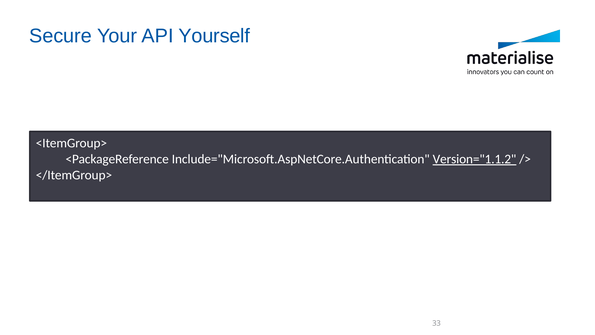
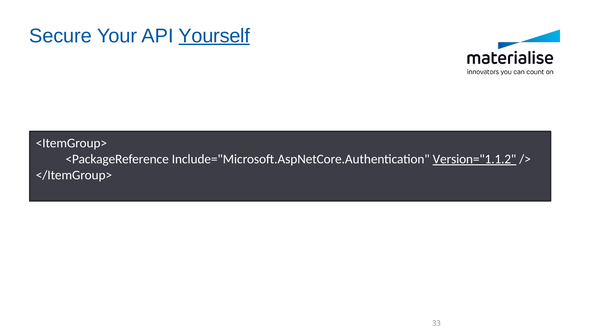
Yourself underline: none -> present (214, 36)
